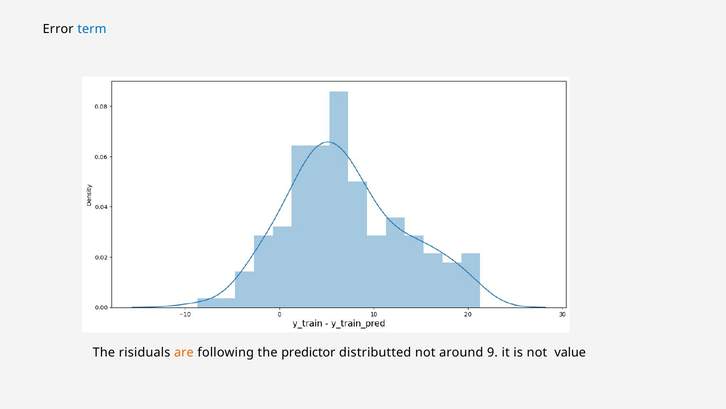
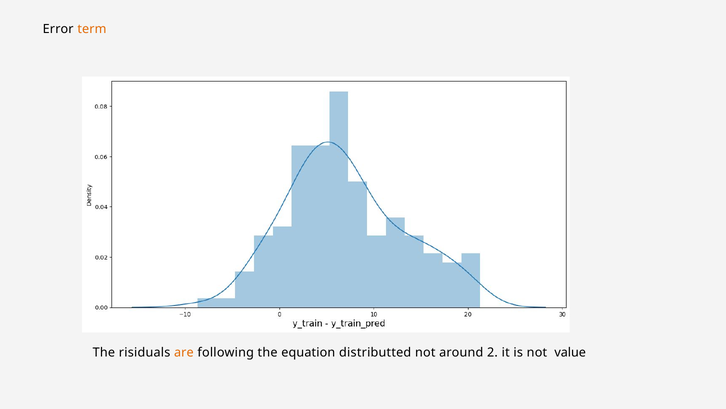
term colour: blue -> orange (92, 29)
predictor: predictor -> equation (308, 352)
9: 9 -> 2 (492, 352)
